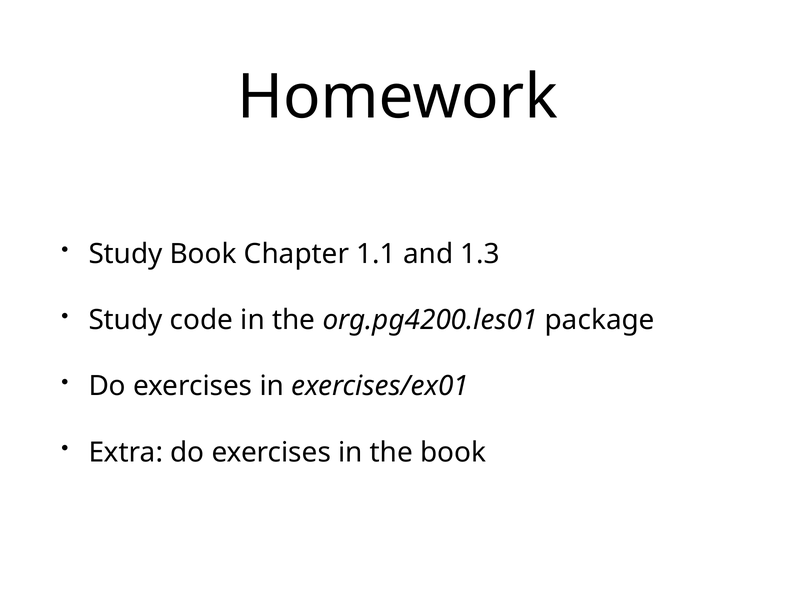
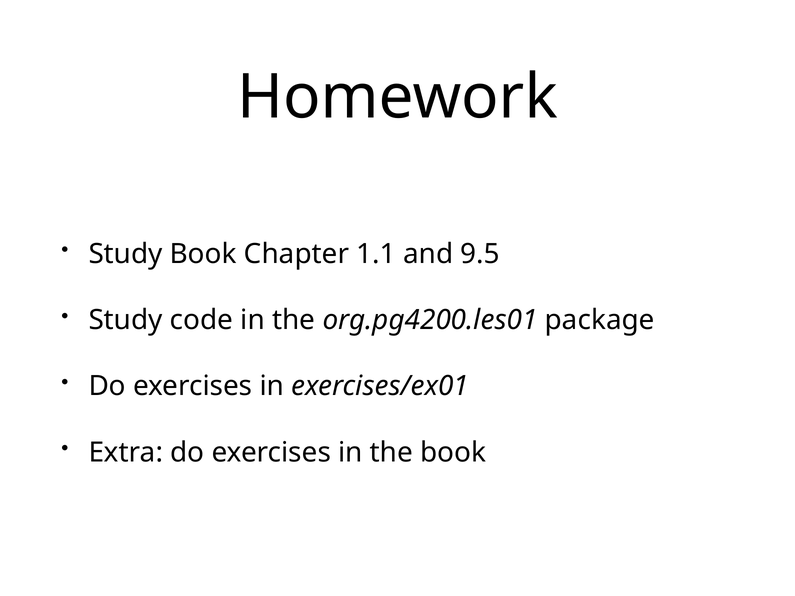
1.3: 1.3 -> 9.5 (480, 254)
